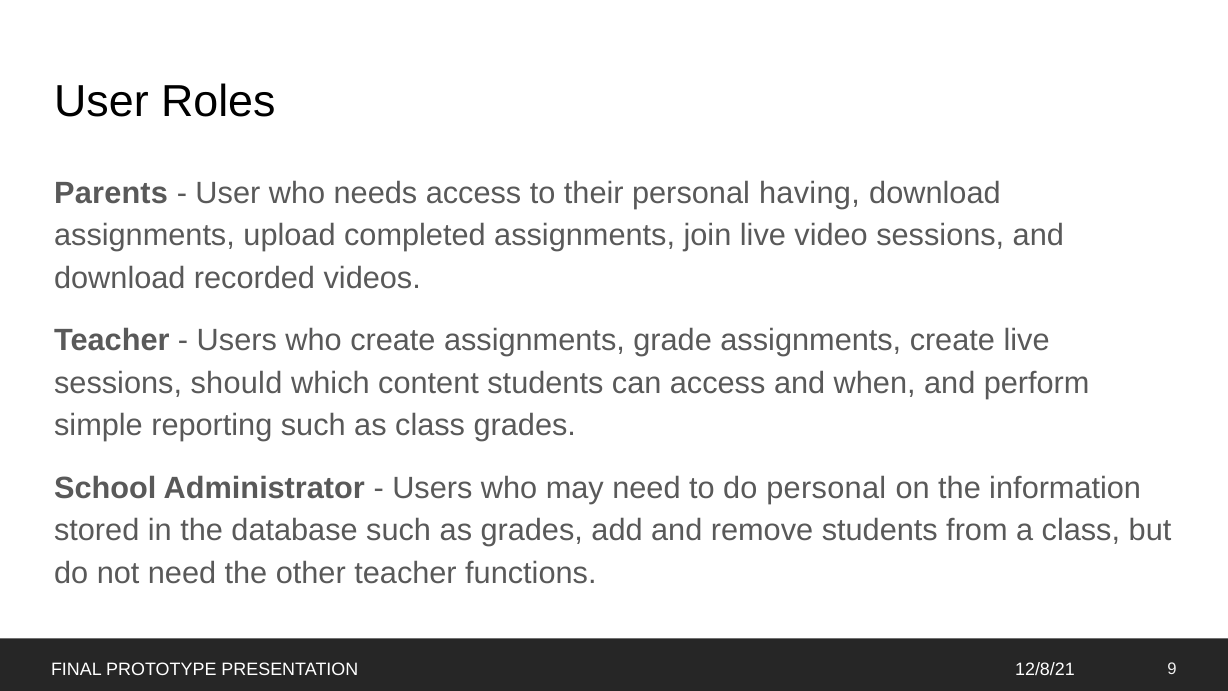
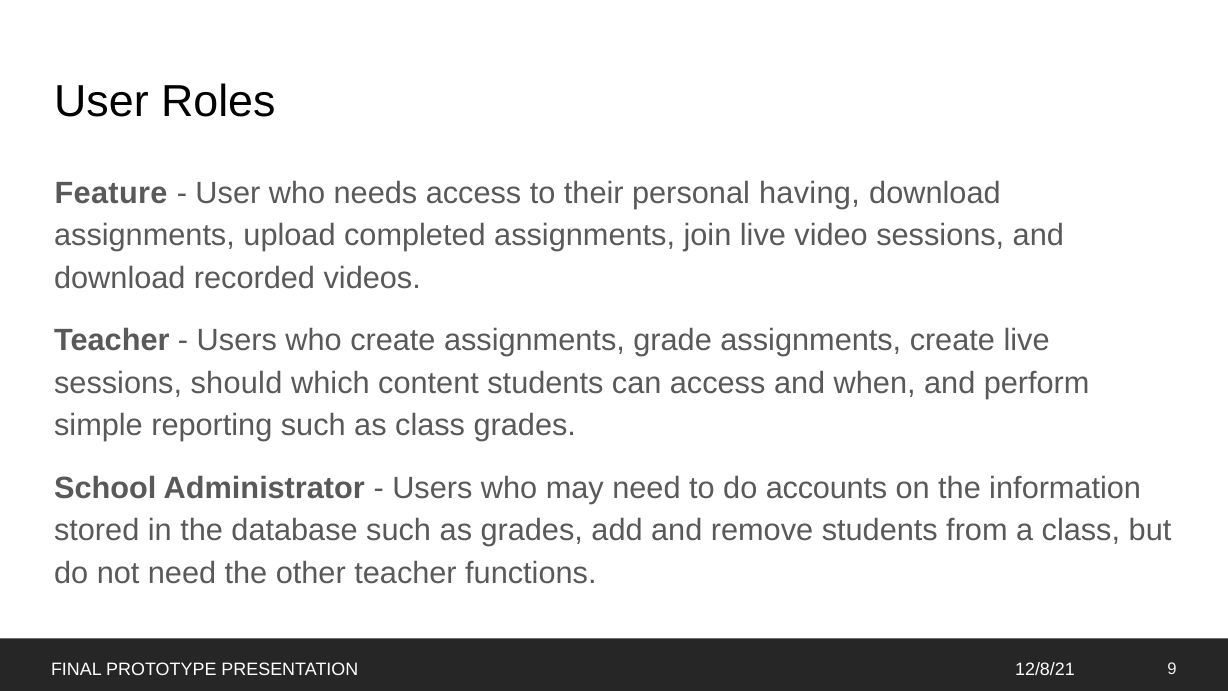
Parents: Parents -> Feature (111, 193)
do personal: personal -> accounts (827, 488)
